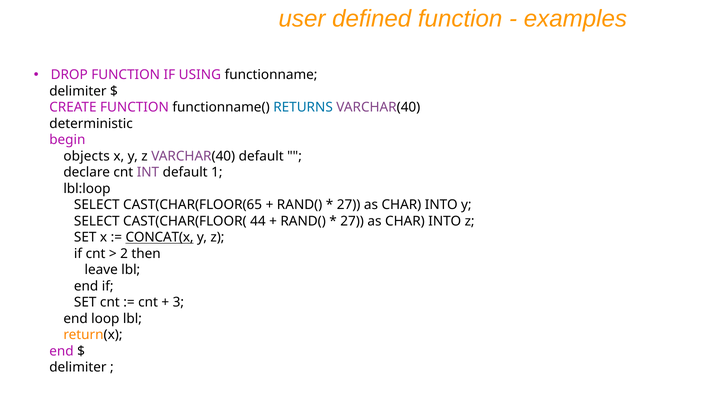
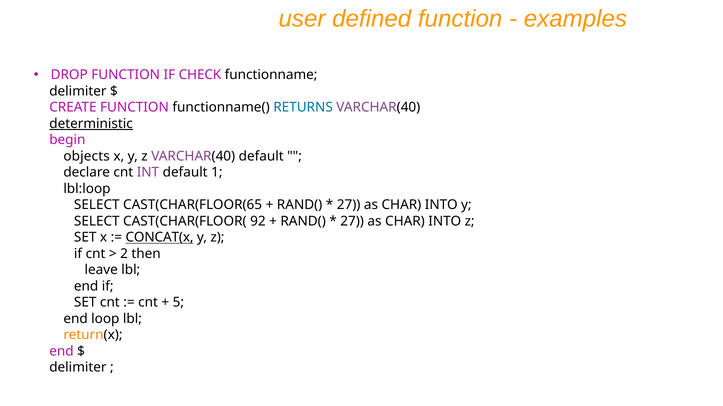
USING: USING -> CHECK (200, 75)
deterministic underline: none -> present (91, 124)
44: 44 -> 92 (258, 222)
3: 3 -> 5 (178, 303)
